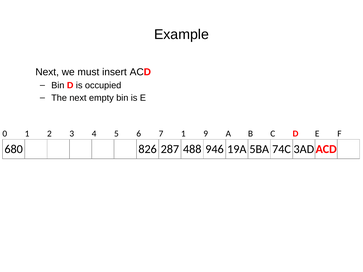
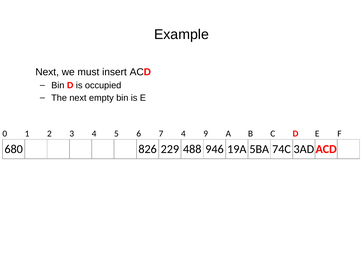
7 1: 1 -> 4 (183, 134)
287: 287 -> 229 (170, 149)
